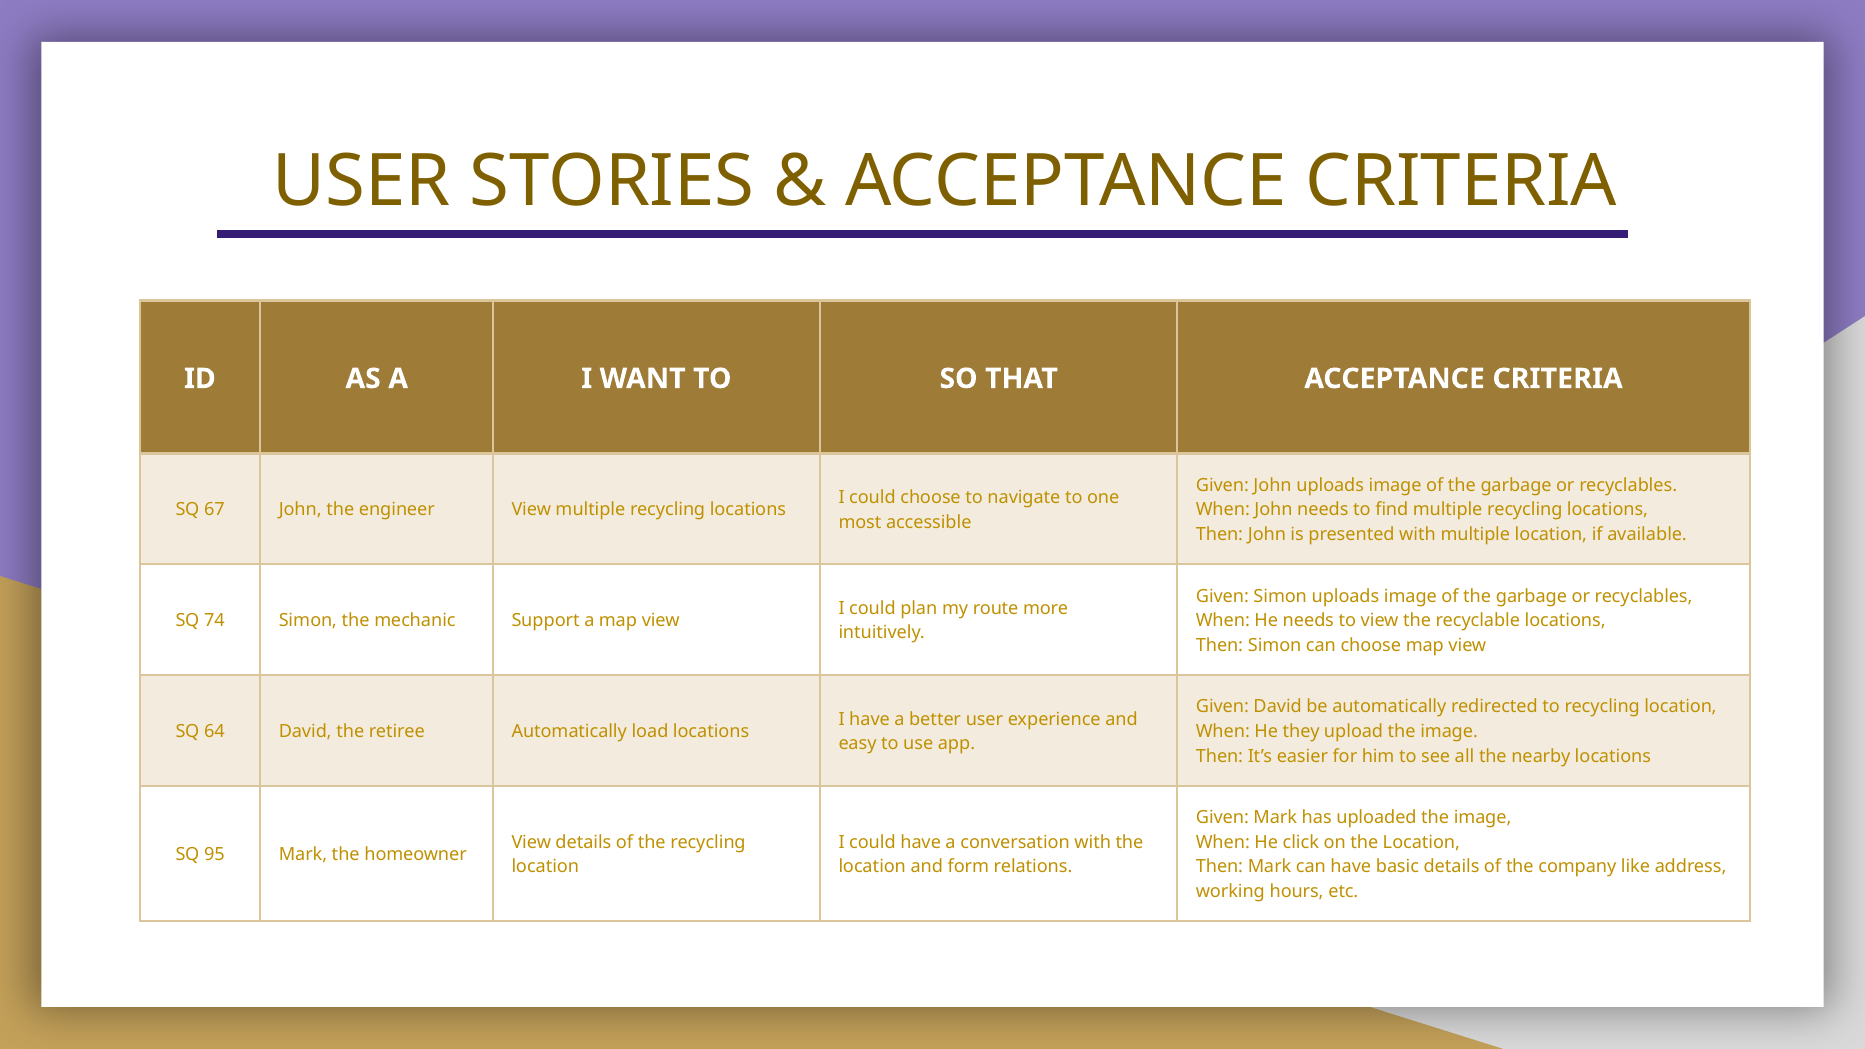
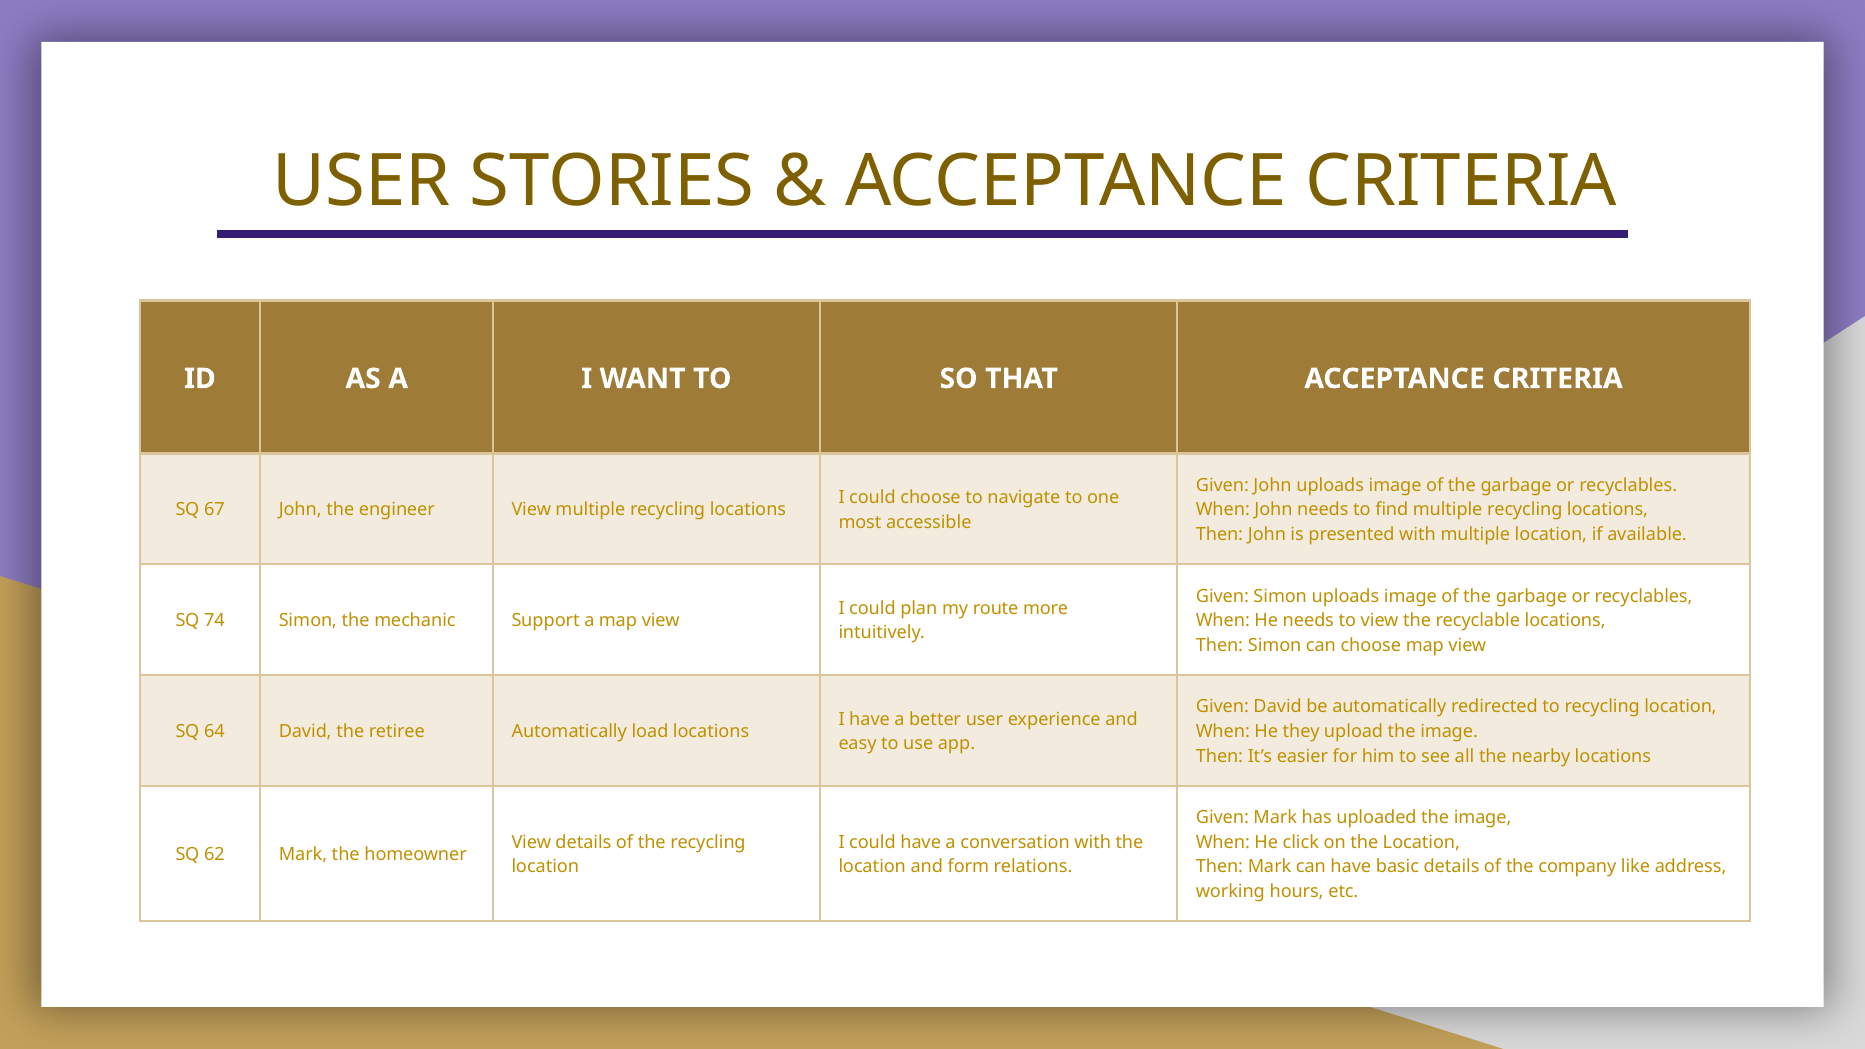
95: 95 -> 62 (214, 855)
